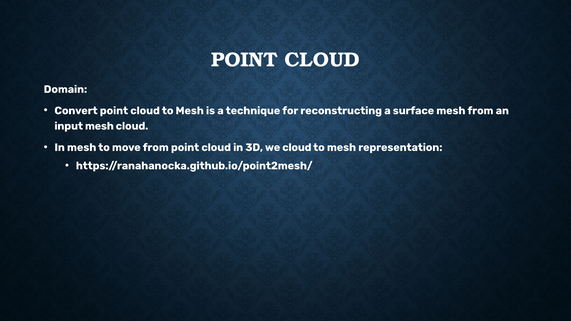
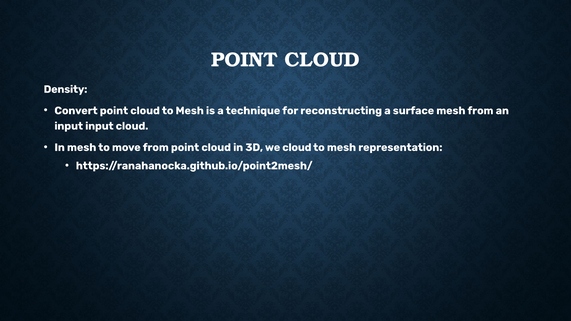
Domain: Domain -> Density (66, 89)
input mesh: mesh -> input (99, 126)
